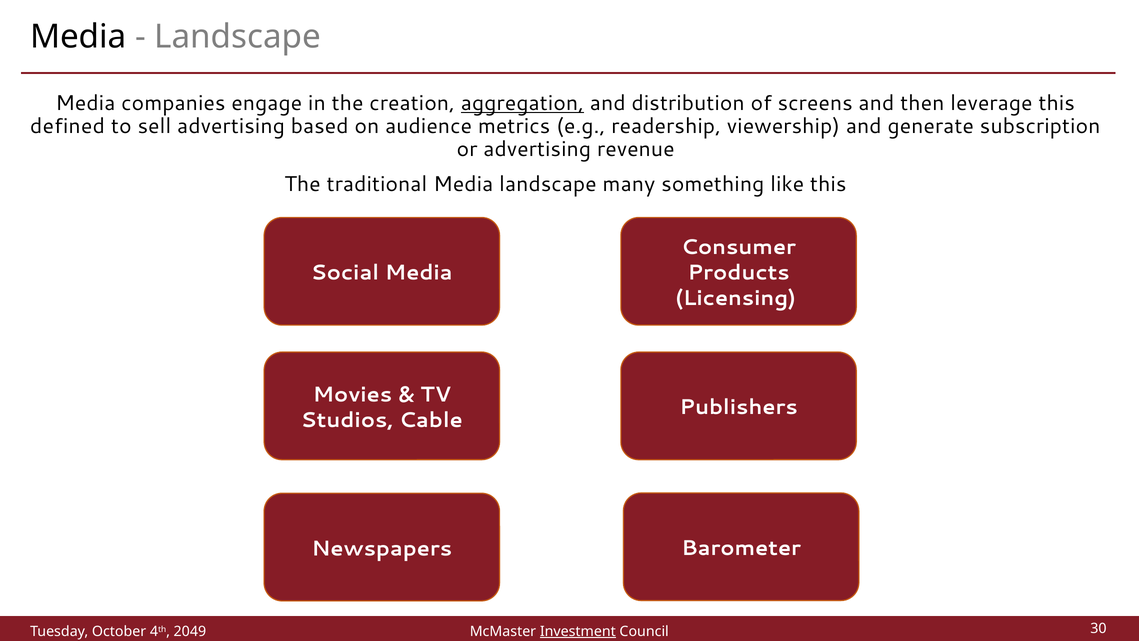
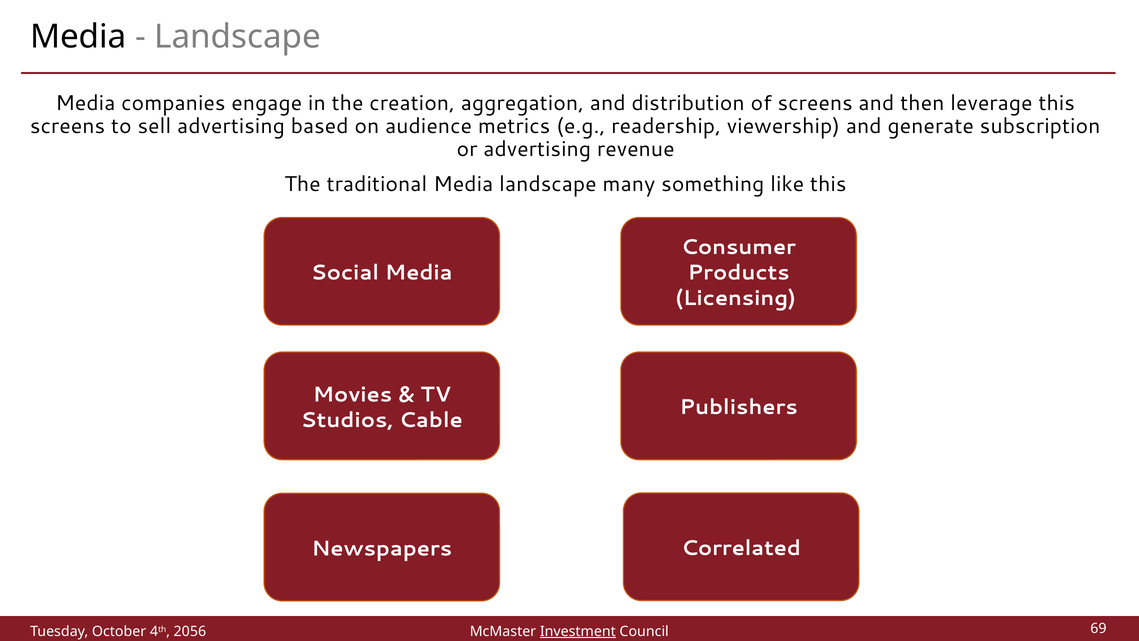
aggregation underline: present -> none (522, 103)
defined: defined -> screens (68, 126)
Barometer: Barometer -> Correlated (741, 548)
30: 30 -> 69 (1098, 628)
2049: 2049 -> 2056 (190, 631)
